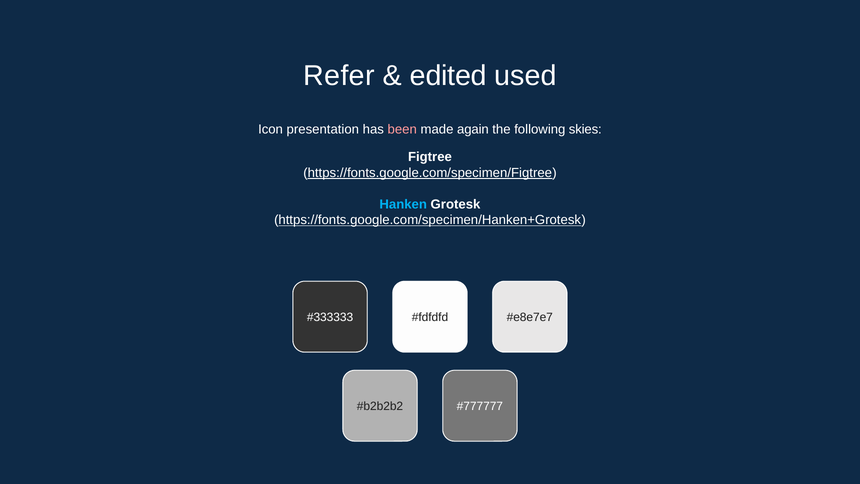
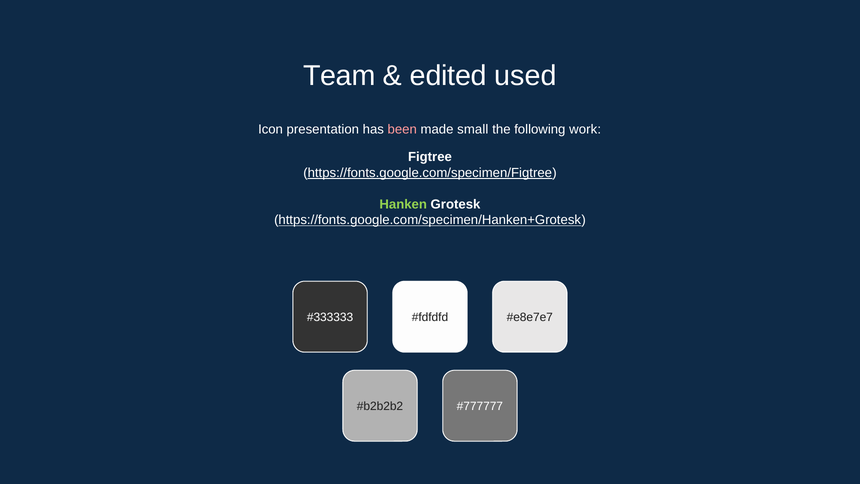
Refer: Refer -> Team (339, 76)
again: again -> small (473, 129)
skies: skies -> work (585, 129)
Hanken colour: light blue -> light green (403, 204)
